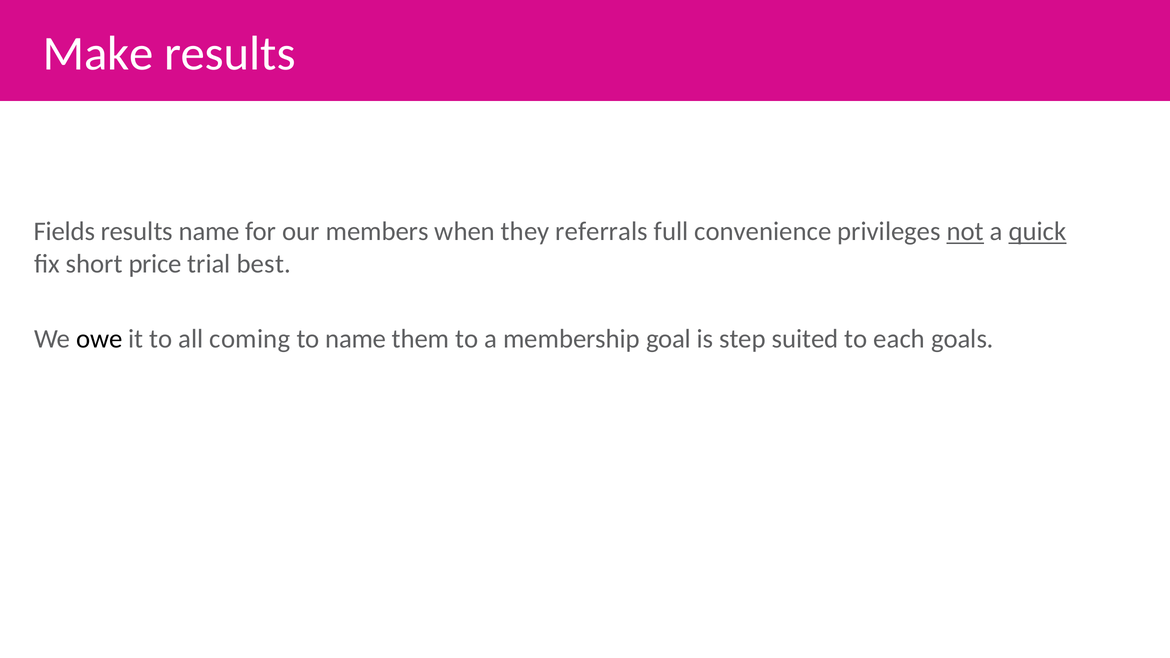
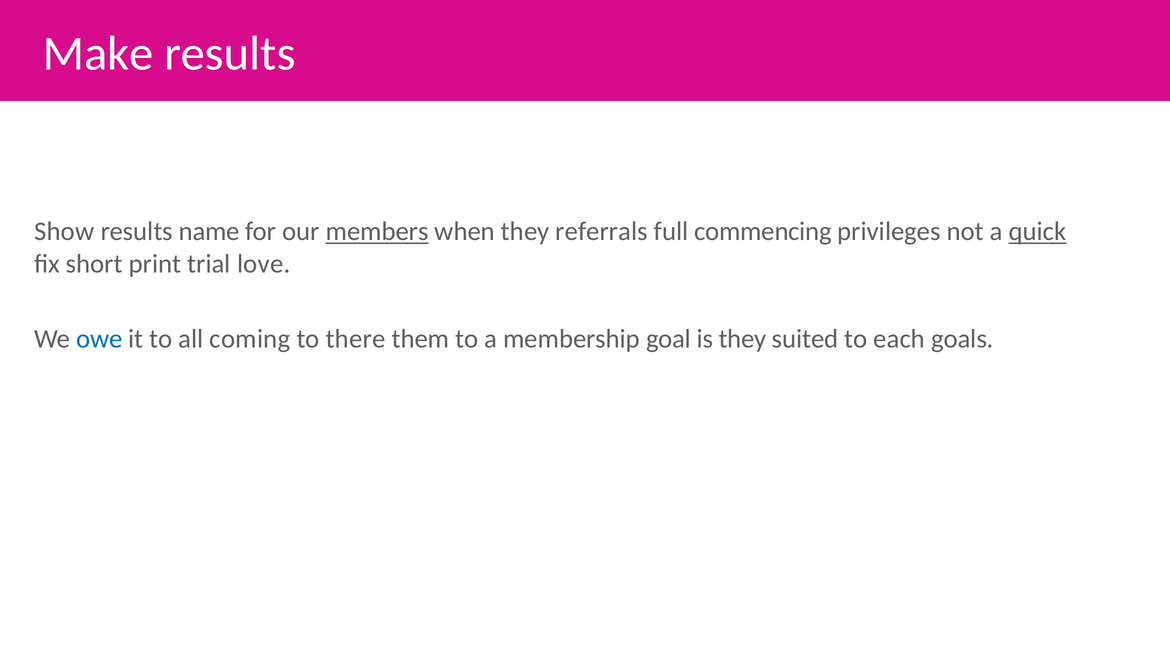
Fields: Fields -> Show (64, 232)
members underline: none -> present (377, 232)
convenience: convenience -> commencing (763, 232)
not underline: present -> none (965, 232)
price: price -> print (155, 264)
best: best -> love (264, 264)
owe colour: black -> blue (99, 339)
to name: name -> there (355, 339)
is step: step -> they (743, 339)
